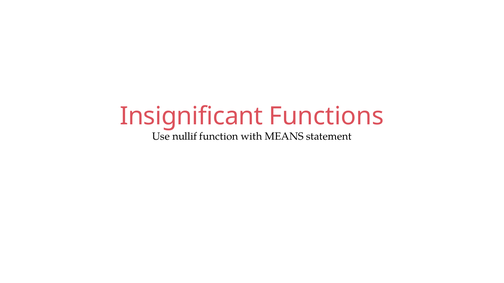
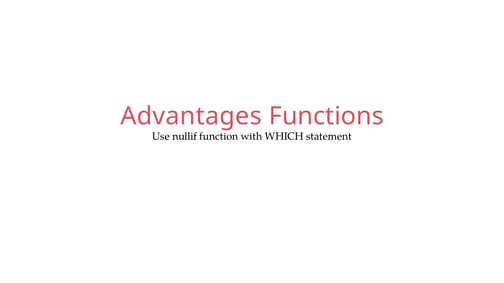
Insignificant: Insignificant -> Advantages (191, 116)
MEANS: MEANS -> WHICH (284, 137)
